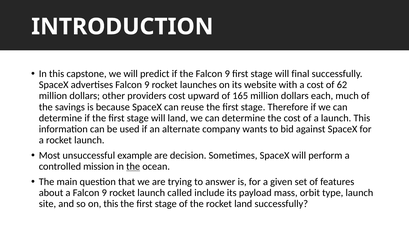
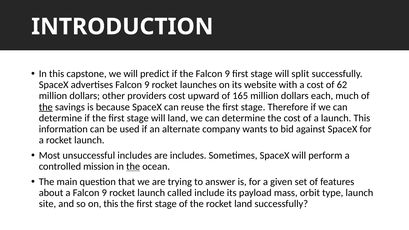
final: final -> split (300, 74)
the underline: none -> present (46, 107)
unsuccessful example: example -> includes (135, 155)
are decision: decision -> includes (188, 155)
